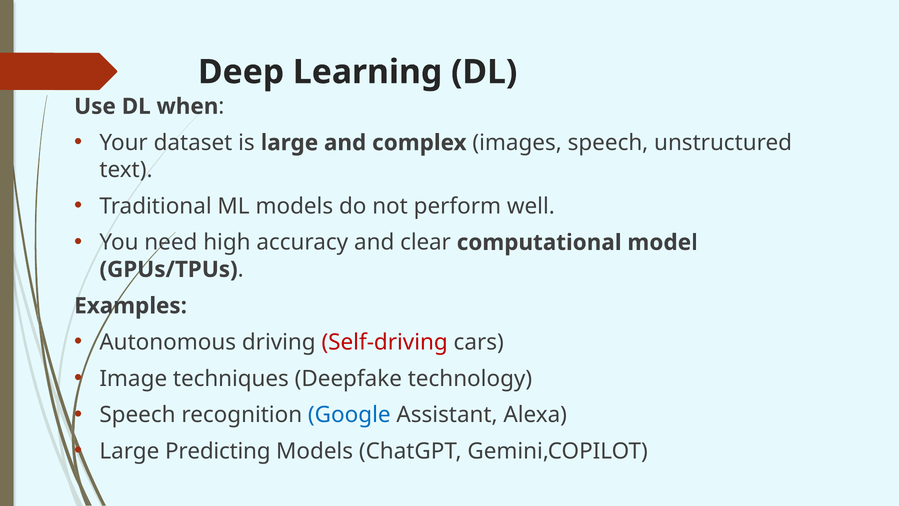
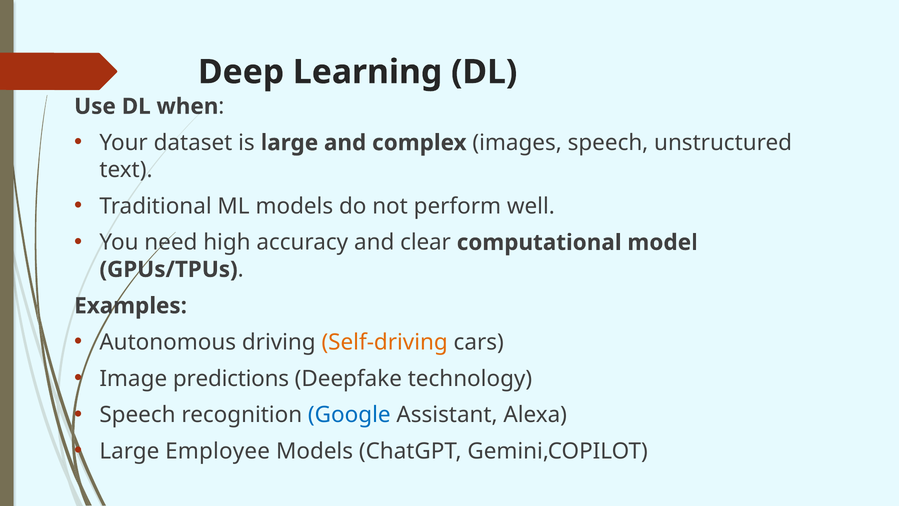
Self-driving colour: red -> orange (385, 342)
techniques: techniques -> predictions (231, 378)
Predicting: Predicting -> Employee (218, 451)
